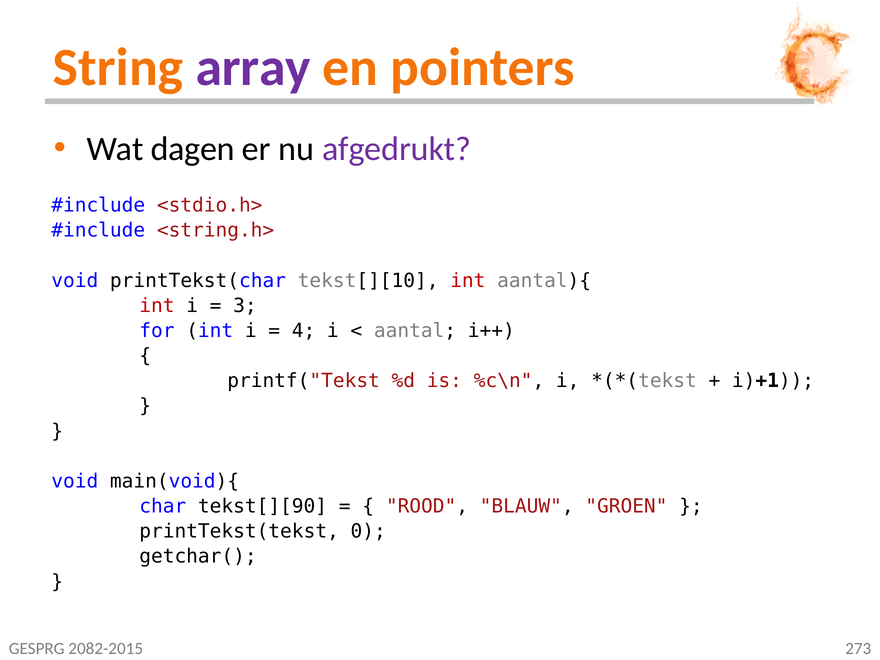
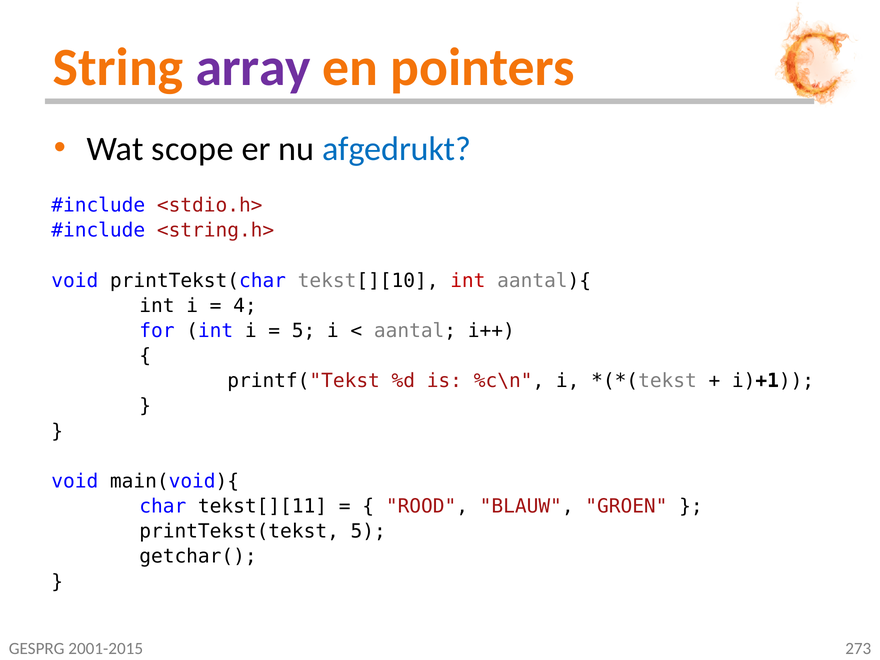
dagen: dagen -> scope (192, 149)
afgedrukt colour: purple -> blue (397, 149)
int colour: red -> black (157, 306)
3: 3 -> 4 (245, 306)
4: 4 -> 5 (304, 331)
tekst[][90: tekst[][90 -> tekst[][11 (263, 506)
printTekst(tekst 0: 0 -> 5 (368, 531)
2082-2015: 2082-2015 -> 2001-2015 (106, 649)
